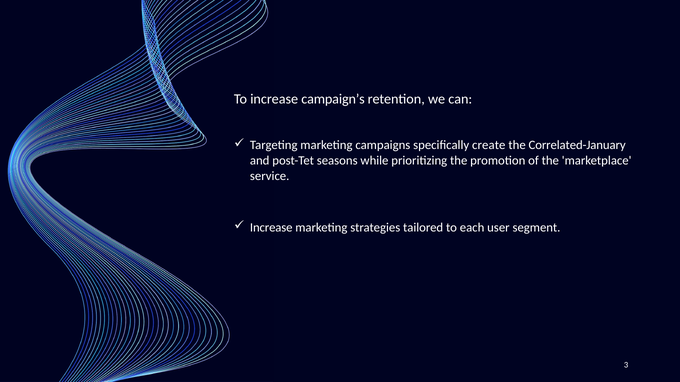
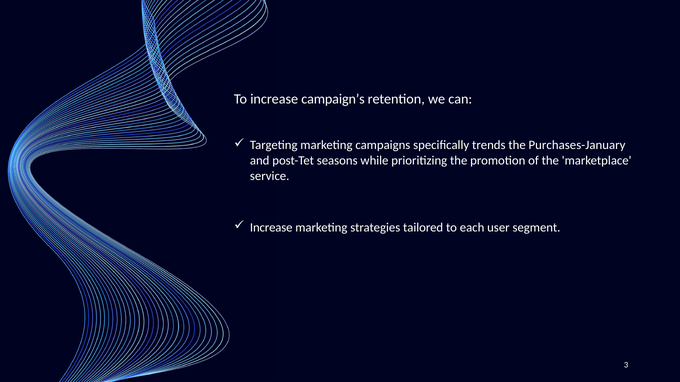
create: create -> trends (489, 145)
Correlated-January: Correlated-January -> Purchases-January (577, 145)
